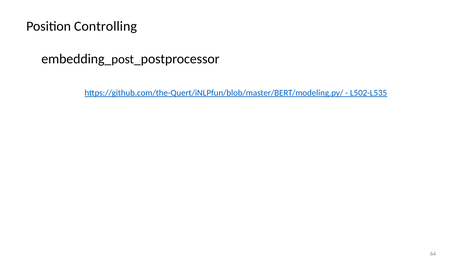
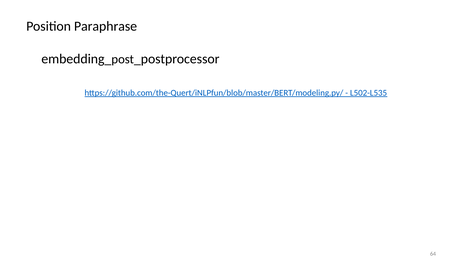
Controlling: Controlling -> Paraphrase (106, 26)
